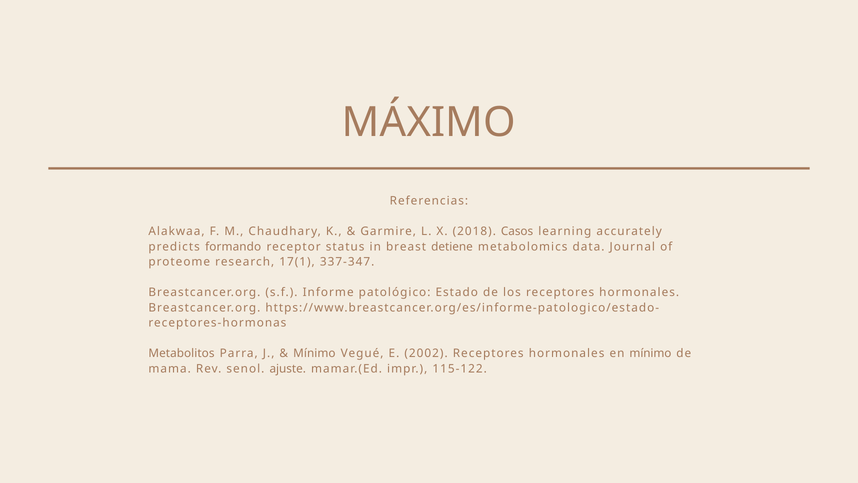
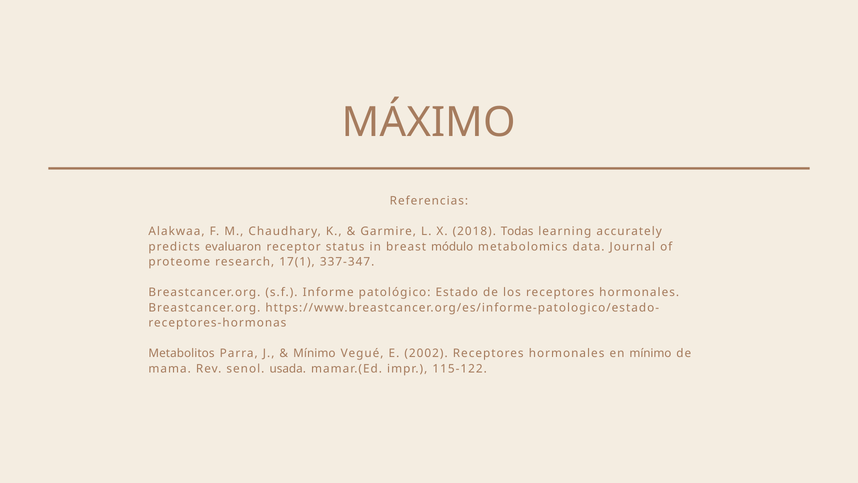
Casos: Casos -> Todas (517, 231)
formando: formando -> evaluaron (233, 246)
detiene: detiene -> módulo (452, 246)
ajuste: ajuste -> usada (288, 368)
